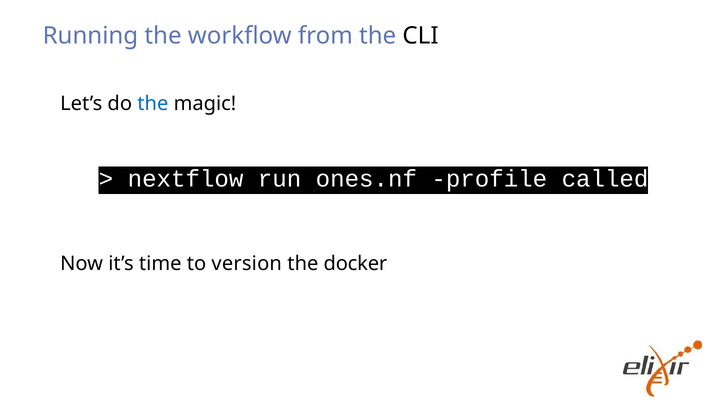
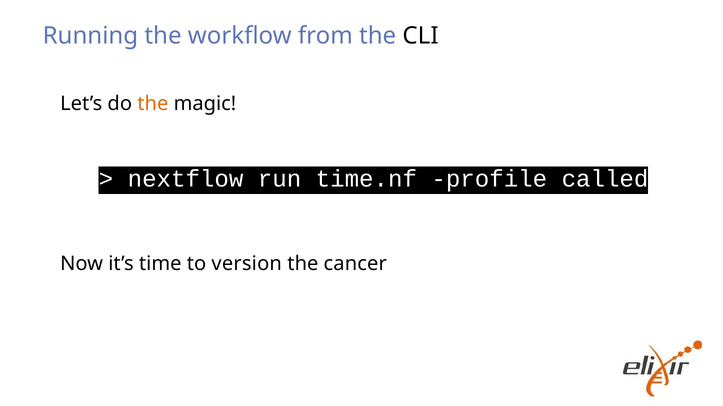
the colour: blue -> orange (153, 104)
ones.nf: ones.nf -> time.nf (366, 179)
docker: docker -> cancer (355, 264)
